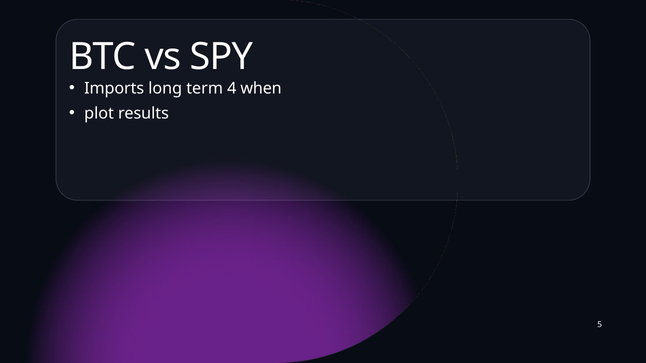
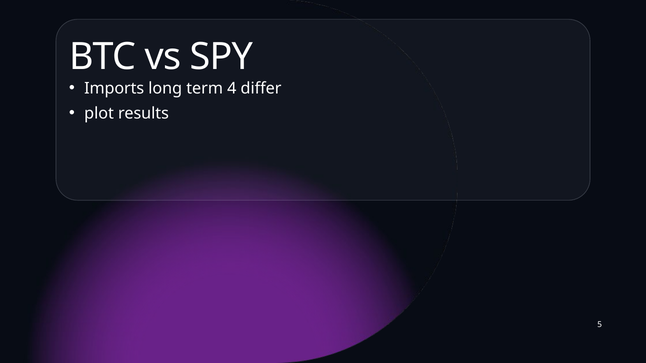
when: when -> differ (261, 88)
